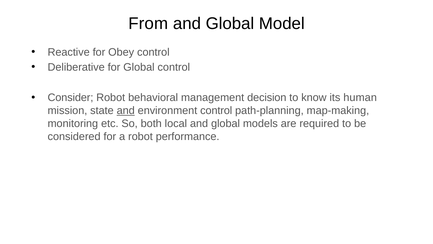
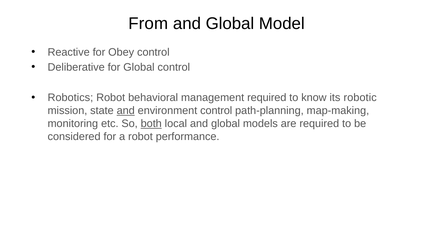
Consider: Consider -> Robotics (70, 98)
management decision: decision -> required (267, 98)
human: human -> robotic (360, 98)
both underline: none -> present (151, 123)
